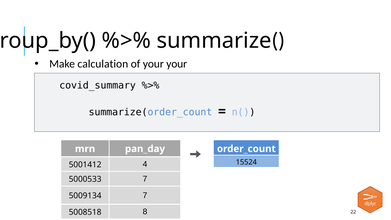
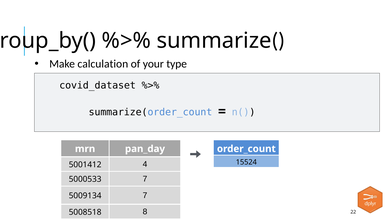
your your: your -> type (177, 64)
covid_summary: covid_summary -> covid_dataset (98, 85)
